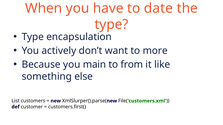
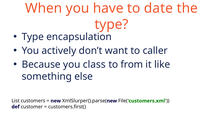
more: more -> caller (155, 51)
main: main -> class (94, 65)
